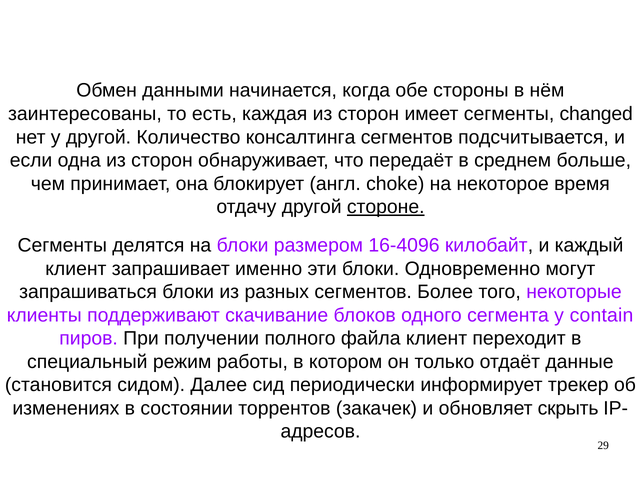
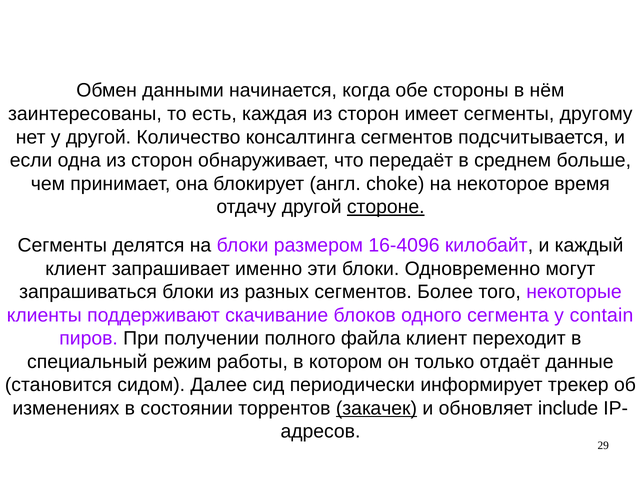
changed: changed -> другому (596, 114)
закачек underline: none -> present (376, 408)
скрыть: скрыть -> include (568, 408)
